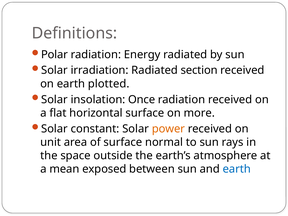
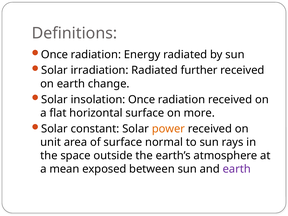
Polar: Polar -> Once (55, 55)
section: section -> further (199, 70)
plotted: plotted -> change (109, 84)
earth colour: blue -> purple (237, 169)
